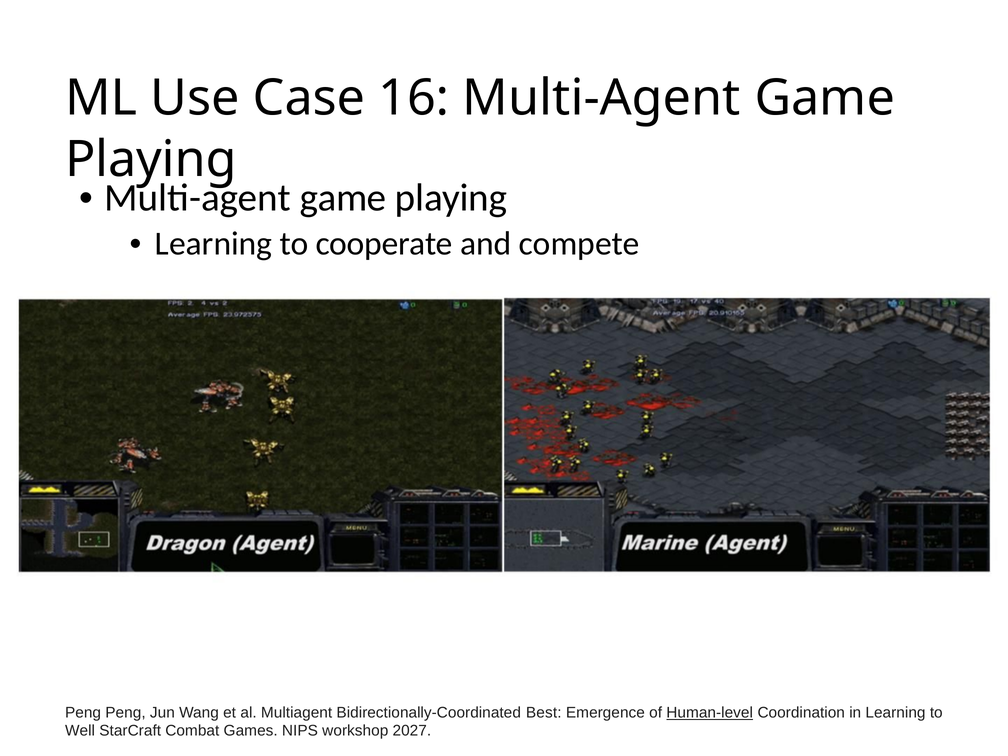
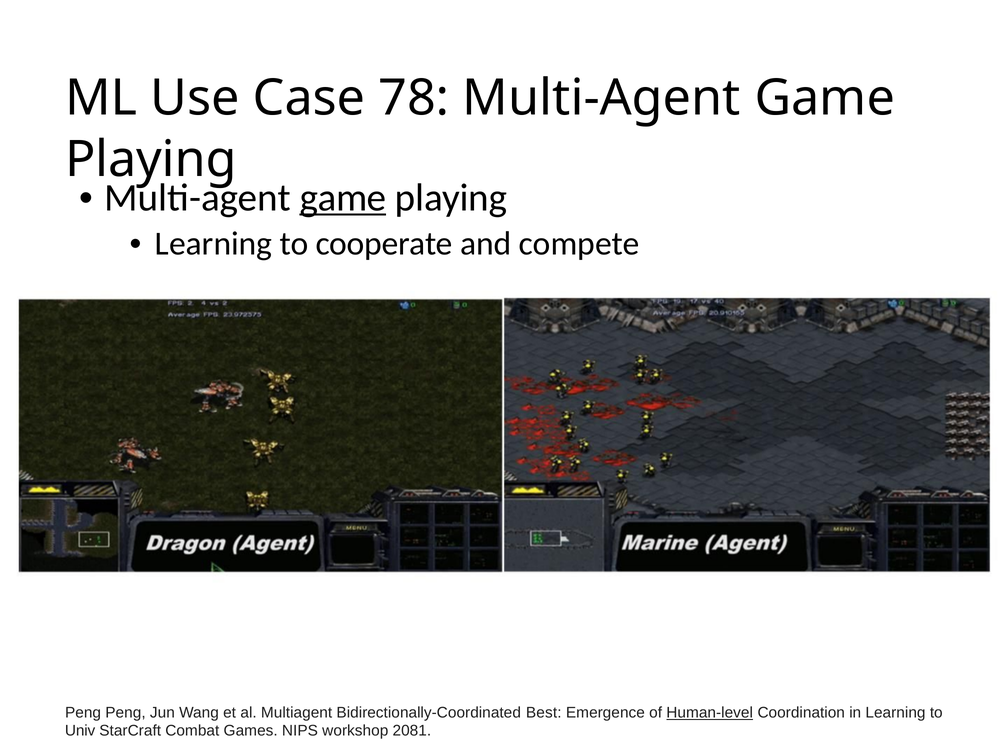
16: 16 -> 78 (414, 98)
game underline: none -> present (343, 198)
Well: Well -> Univ (80, 731)
2027: 2027 -> 2081 (412, 731)
